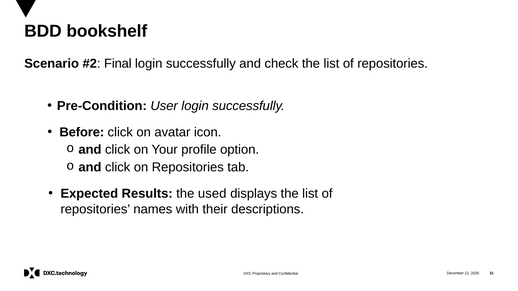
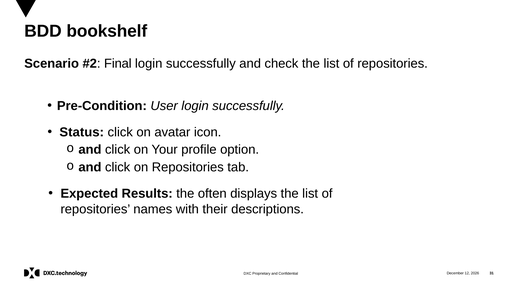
Before: Before -> Status (82, 132)
used: used -> often (212, 194)
